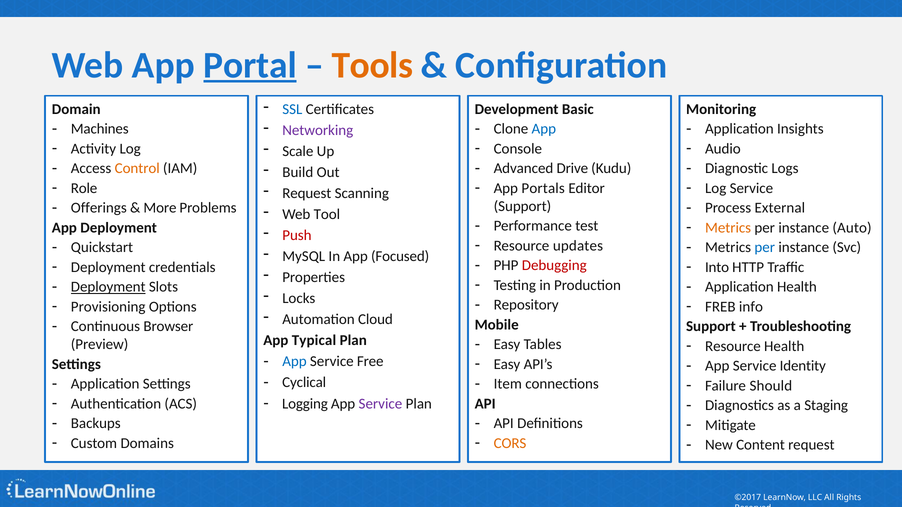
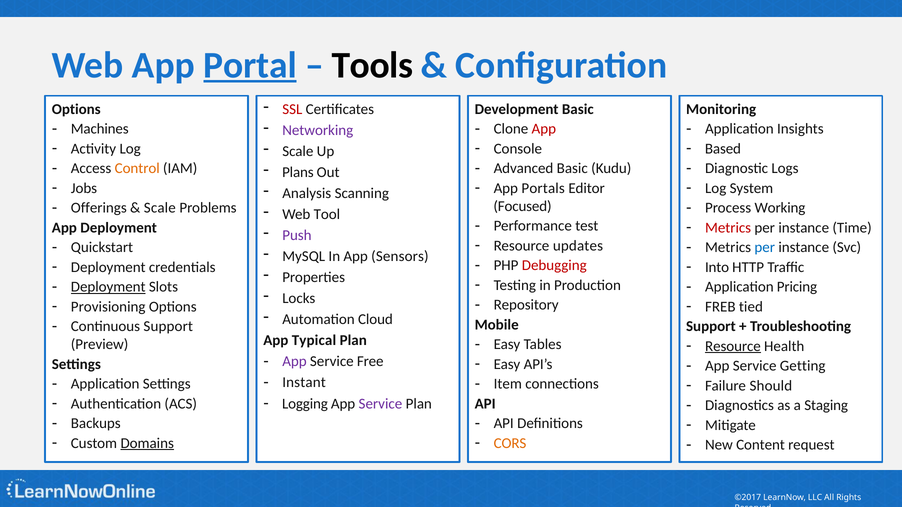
Tools colour: orange -> black (372, 65)
SSL colour: blue -> red (292, 109)
Domain: Domain -> Options (76, 109)
App colour: blue -> red (544, 129)
Audio: Audio -> Based (723, 149)
Advanced Drive: Drive -> Basic (572, 169)
Build: Build -> Plans (298, 172)
Role: Role -> Jobs (84, 188)
Log Service: Service -> System (751, 188)
Request: Request -> Analysis (307, 193)
More: More -> Scale (160, 208)
External: External -> Working (780, 208)
Support: Support -> Focused (522, 206)
Metrics colour: orange -> red (728, 228)
Auto: Auto -> Time (852, 228)
Push colour: red -> purple (297, 236)
Focused: Focused -> Sensors (400, 257)
Application Health: Health -> Pricing (797, 287)
info: info -> tied (751, 307)
Continuous Browser: Browser -> Support (168, 327)
Resource underline: none -> present (733, 346)
App colour: blue -> purple (294, 362)
Identity: Identity -> Getting (803, 366)
Cyclical: Cyclical -> Instant (304, 383)
Domains underline: none -> present (147, 443)
